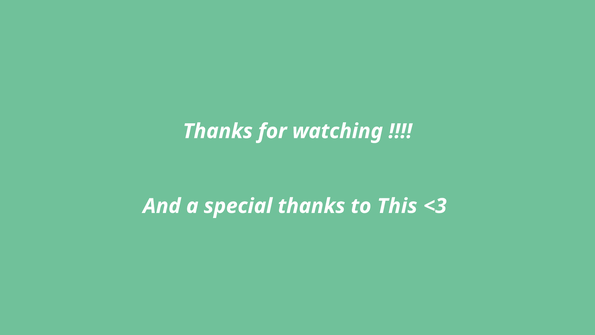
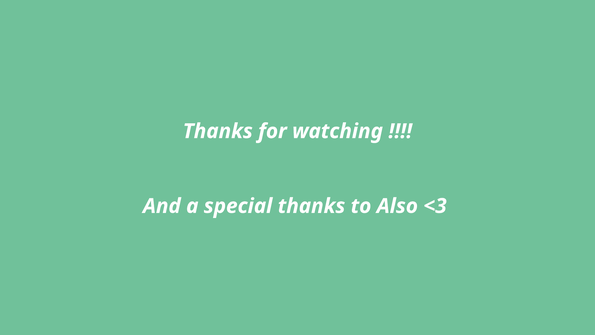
This: This -> Also (397, 206)
